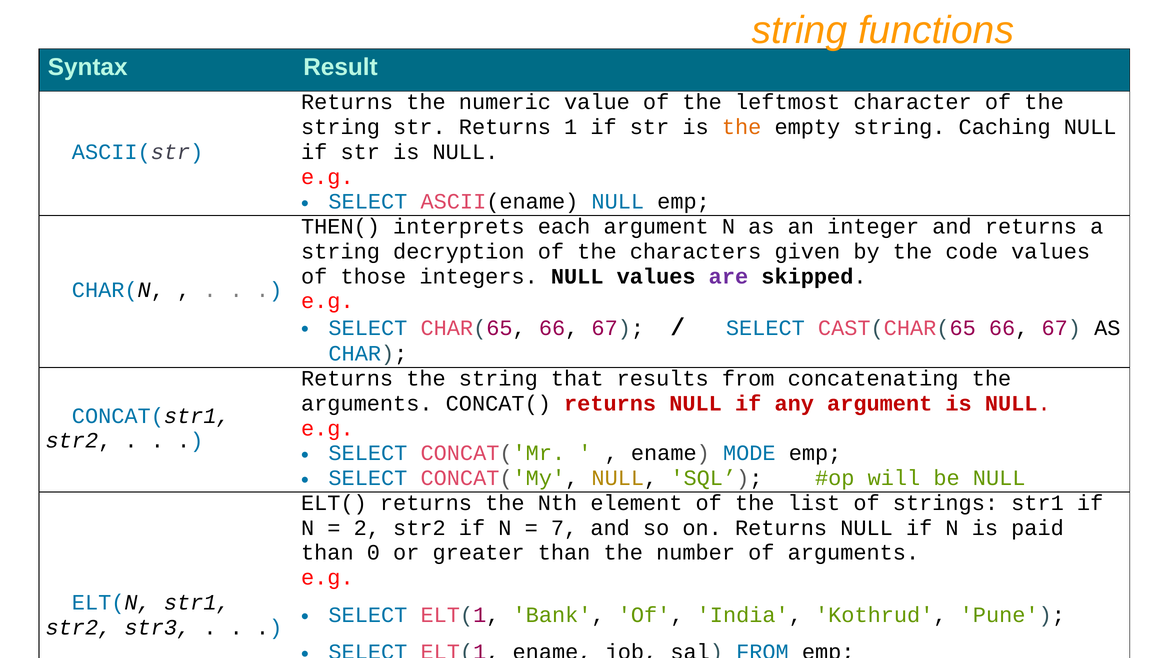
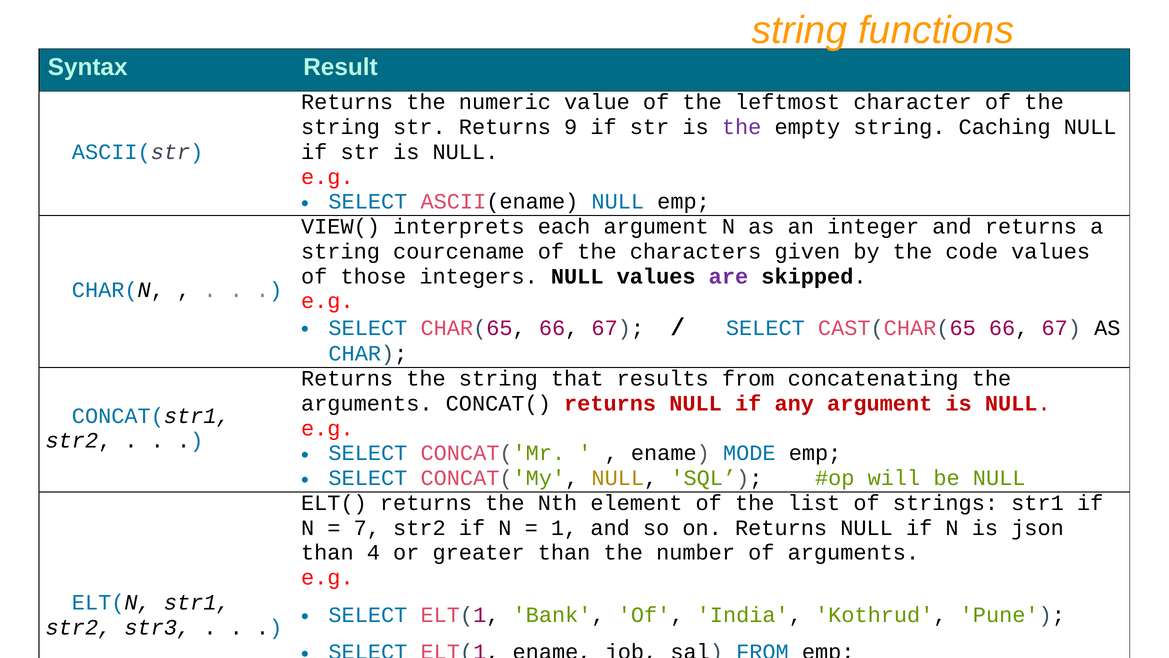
1: 1 -> 9 (571, 127)
the colour: orange -> purple (742, 127)
THEN(: THEN( -> VIEW( (341, 226)
decryption: decryption -> courcename (459, 251)
2: 2 -> 7 (367, 527)
7: 7 -> 1 (564, 527)
paid: paid -> json (1038, 527)
0: 0 -> 4 (373, 552)
